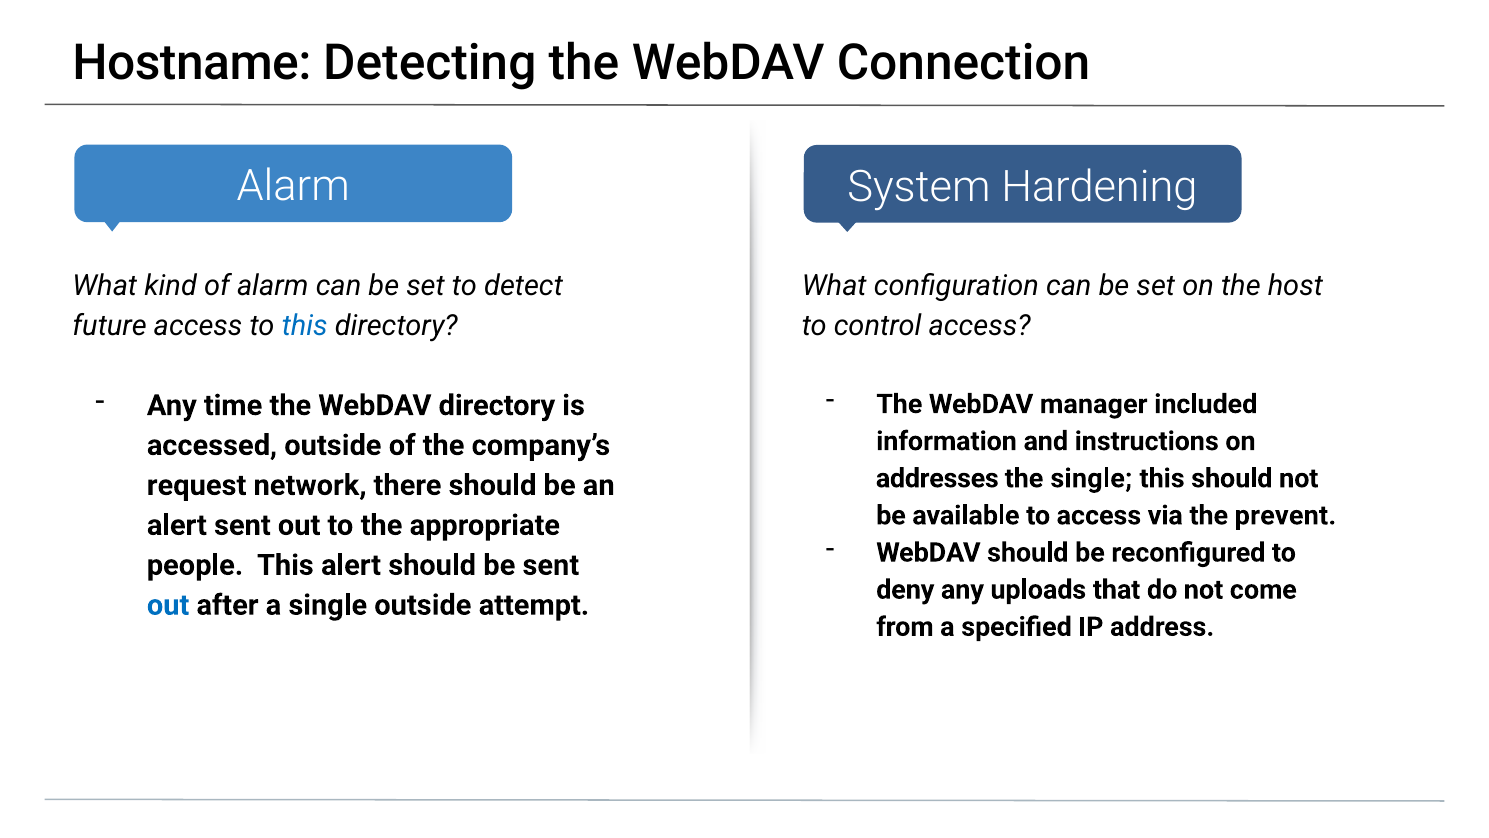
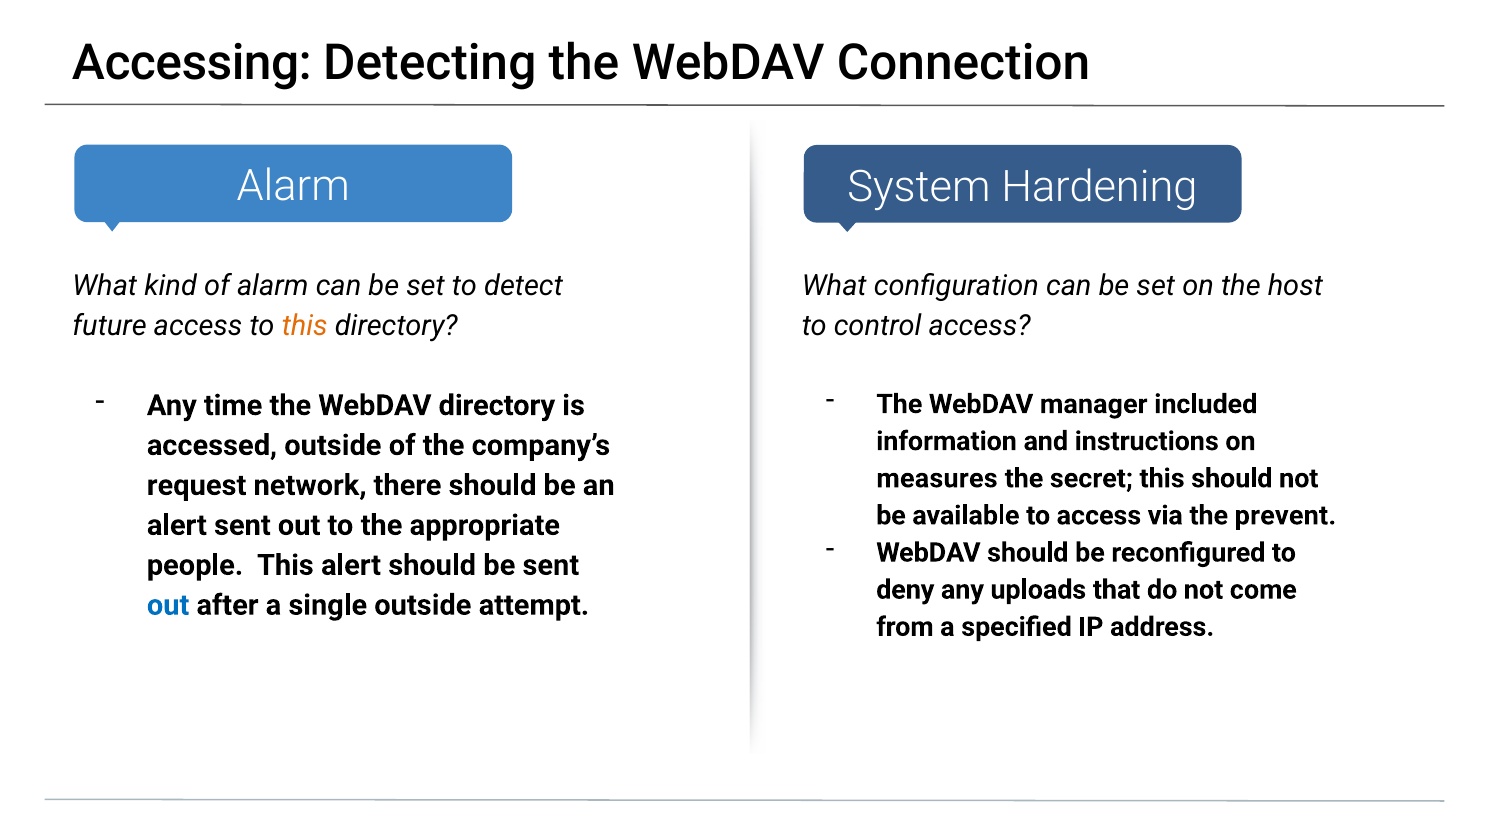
Hostname: Hostname -> Accessing (192, 63)
this colour: blue -> orange (305, 325)
addresses: addresses -> measures (937, 478)
the single: single -> secret (1091, 478)
